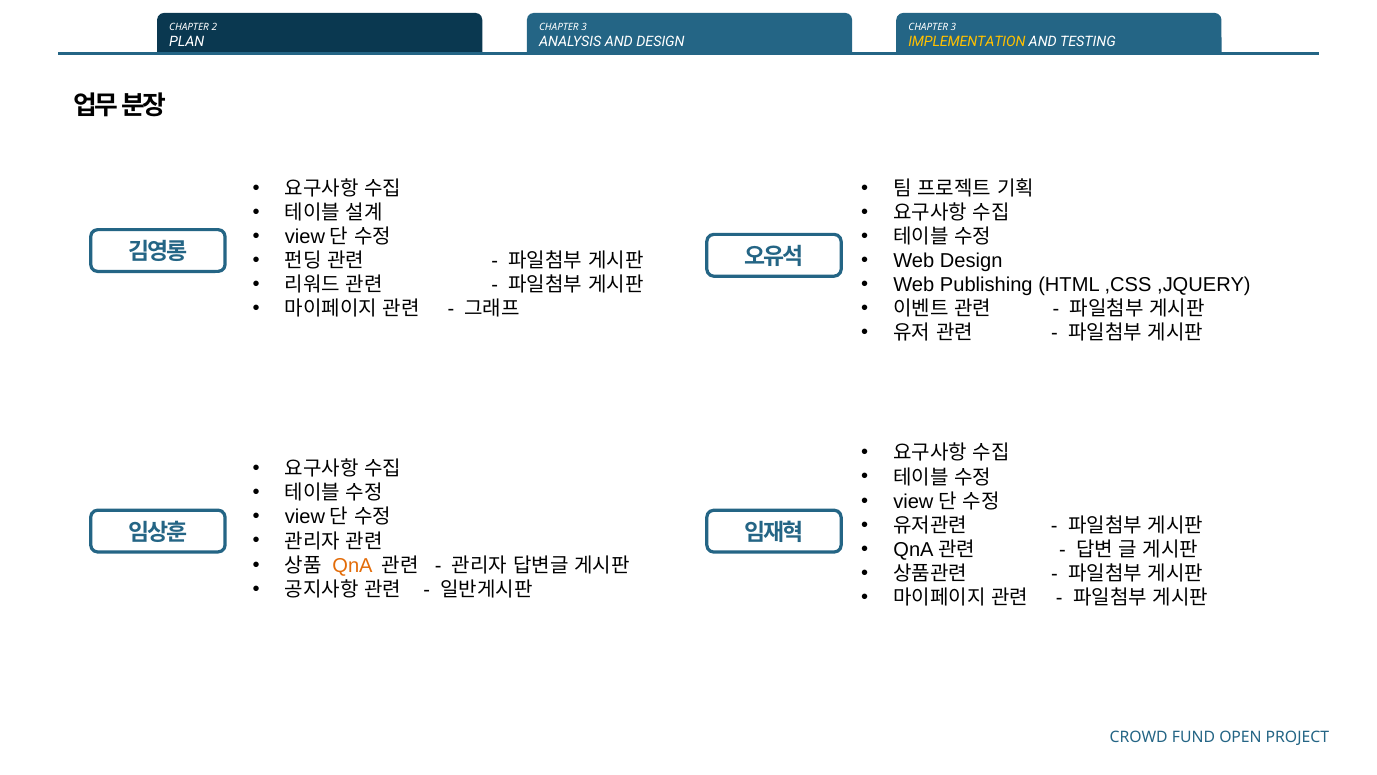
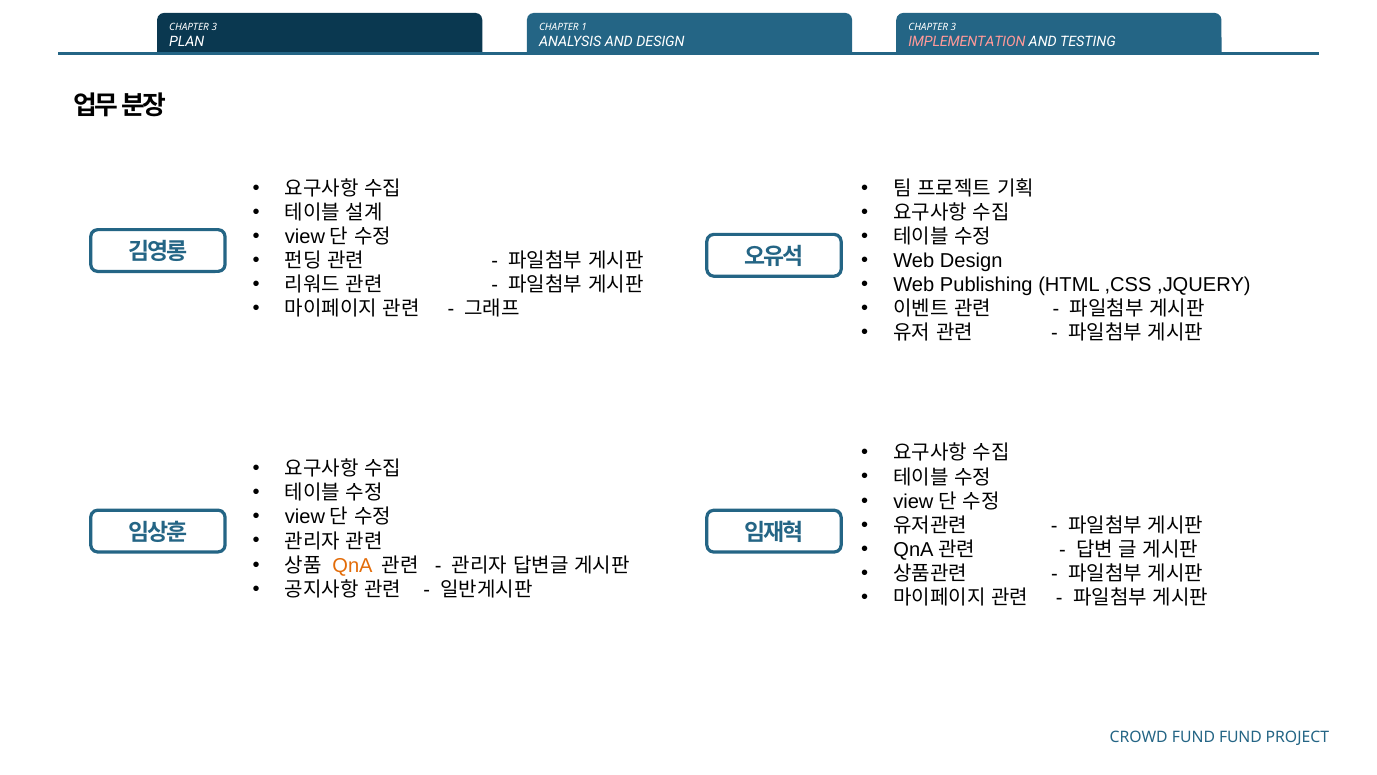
2: 2 -> 3 (214, 27)
3: 3 -> 1 (584, 27)
IMPLEMENTATION colour: yellow -> pink (967, 42)
FUND OPEN: OPEN -> FUND (1240, 736)
